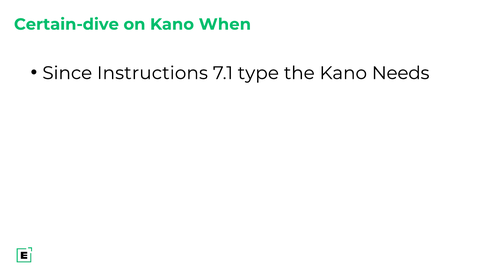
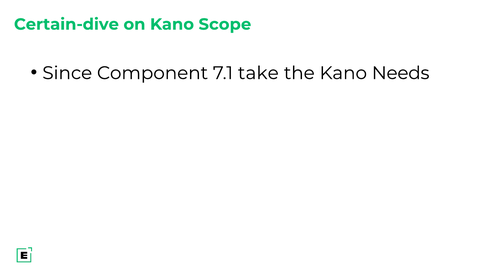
When: When -> Scope (225, 24)
Instructions: Instructions -> Component (153, 73)
type: type -> take (258, 73)
